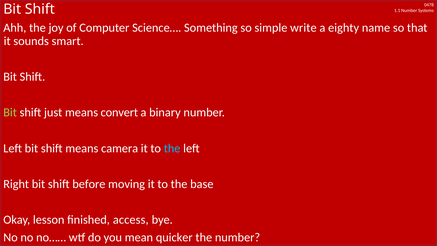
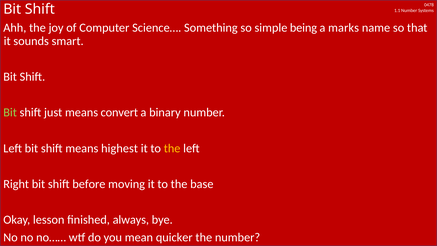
write: write -> being (303, 28)
eighty: eighty -> marks (344, 28)
camera: camera -> highest (120, 148)
the colour: light blue -> yellow (172, 148)
access: access -> always (131, 220)
